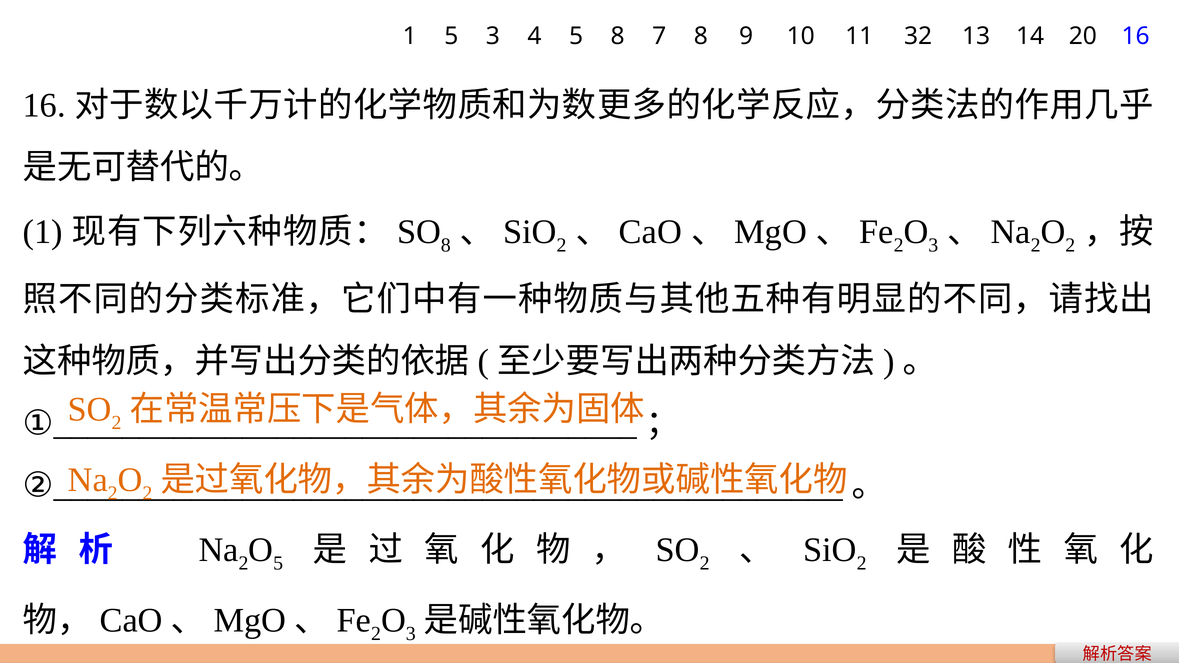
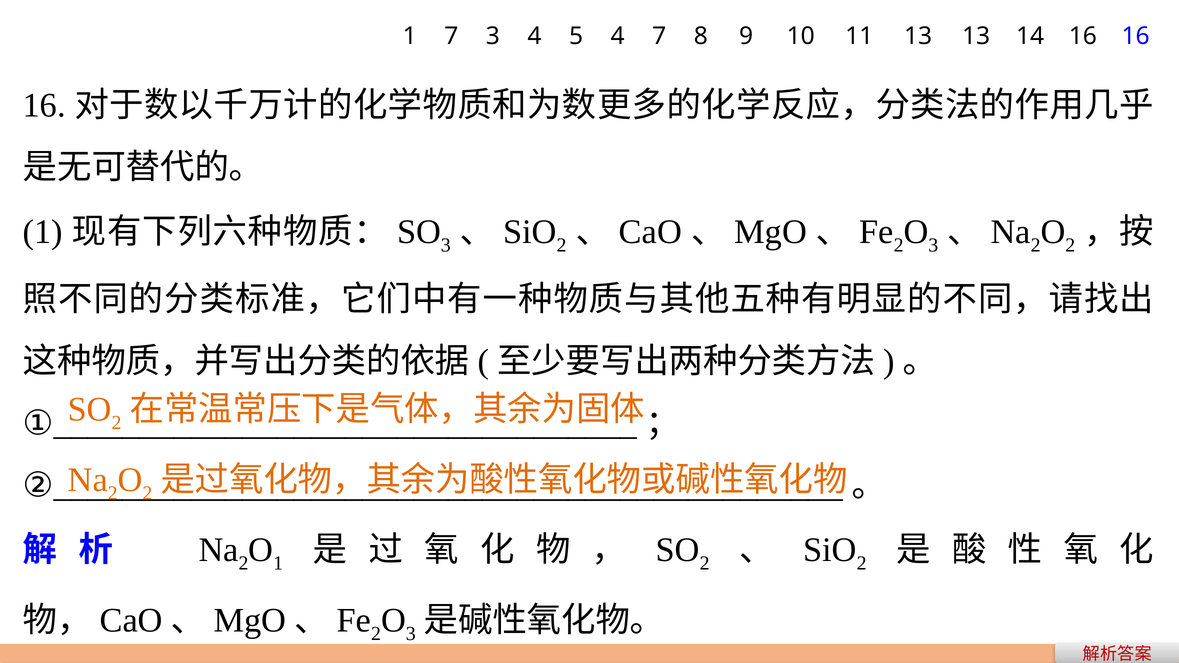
1 5: 5 -> 7 (451, 36)
5 8: 8 -> 4 (618, 36)
11 32: 32 -> 13 (918, 36)
14 20: 20 -> 16 (1083, 36)
8: 8 -> 3 (446, 246)
5: 5 -> 1 (278, 564)
